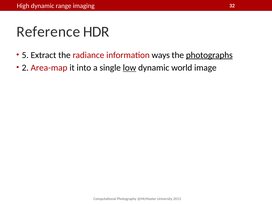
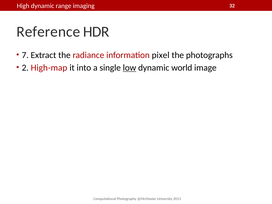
5: 5 -> 7 (25, 55)
ways: ways -> pixel (161, 55)
photographs underline: present -> none (209, 55)
Area-map: Area-map -> High-map (49, 68)
